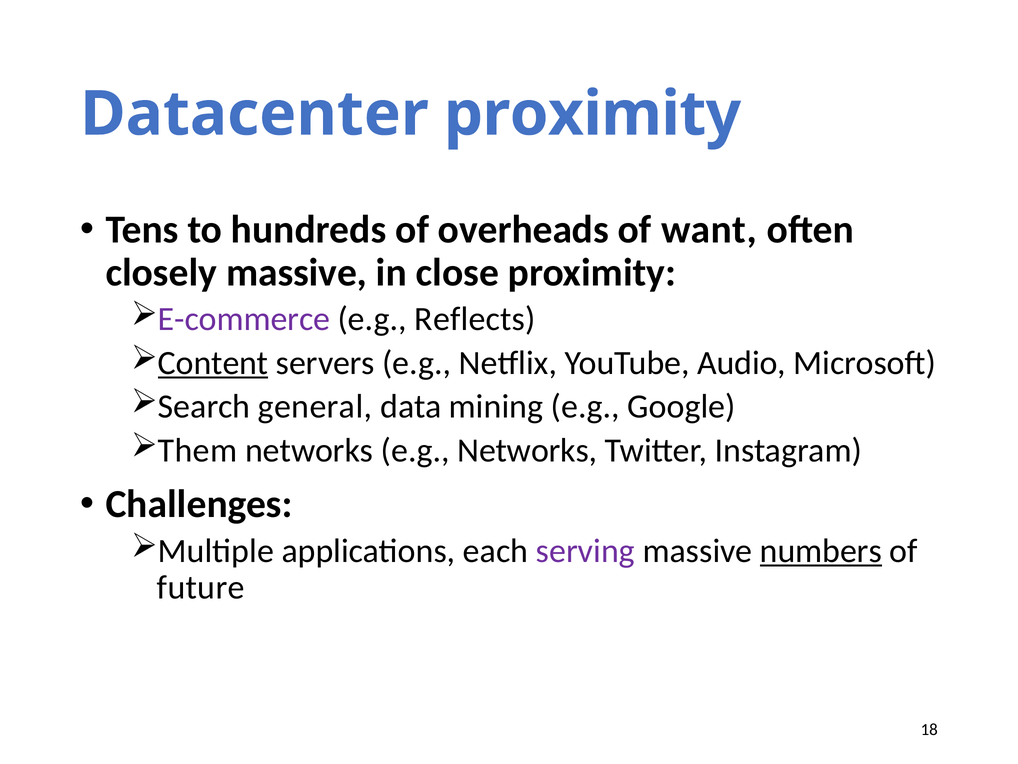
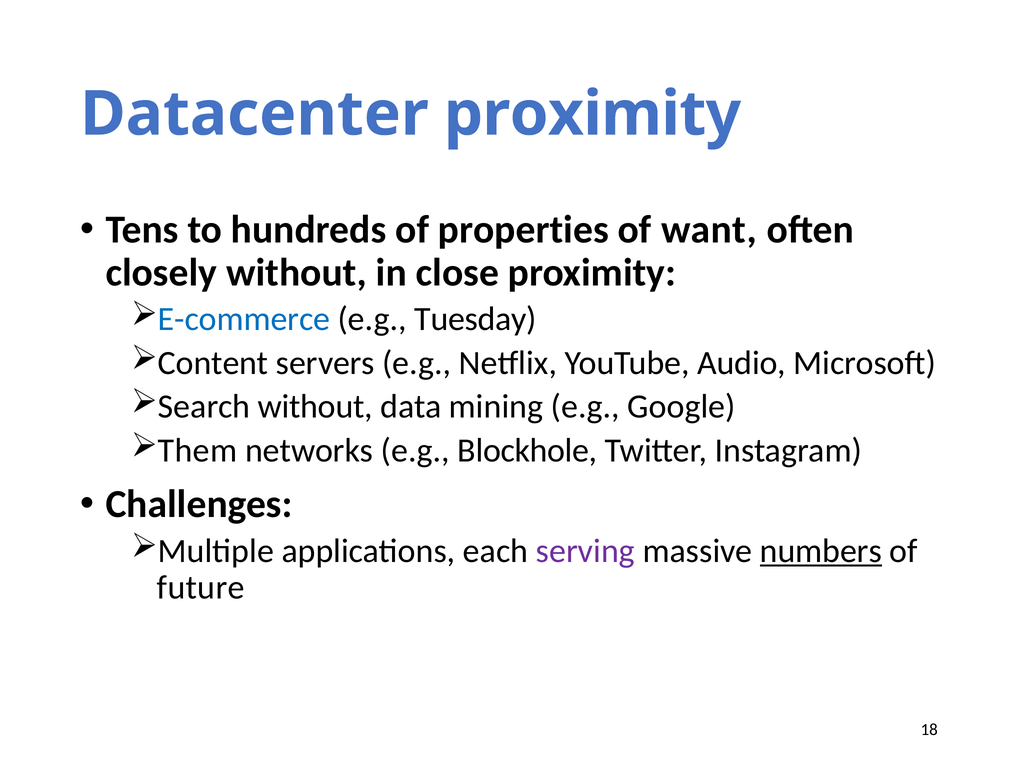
overheads: overheads -> properties (523, 229)
closely massive: massive -> without (296, 272)
E-commerce colour: purple -> blue (244, 319)
Reflects: Reflects -> Tuesday (475, 319)
Content underline: present -> none (213, 363)
Search general: general -> without (315, 406)
e.g Networks: Networks -> Blockhole (527, 450)
